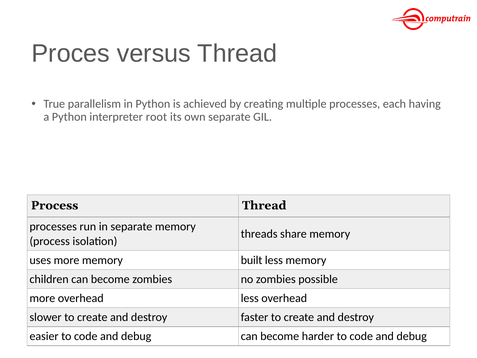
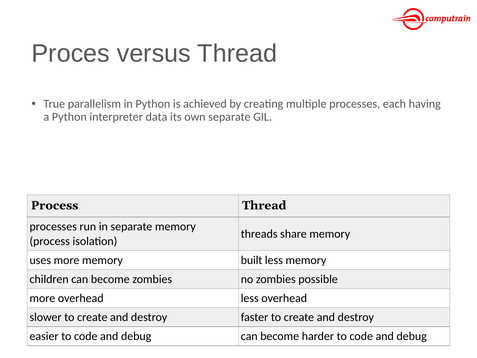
root: root -> data (157, 117)
